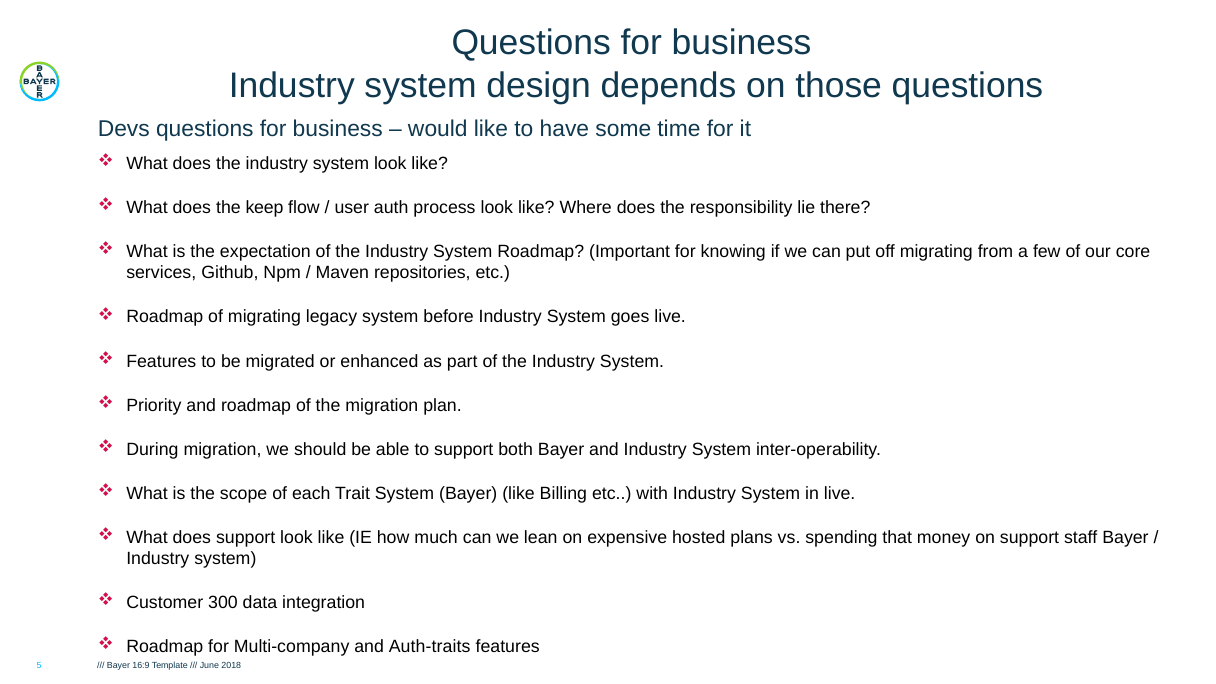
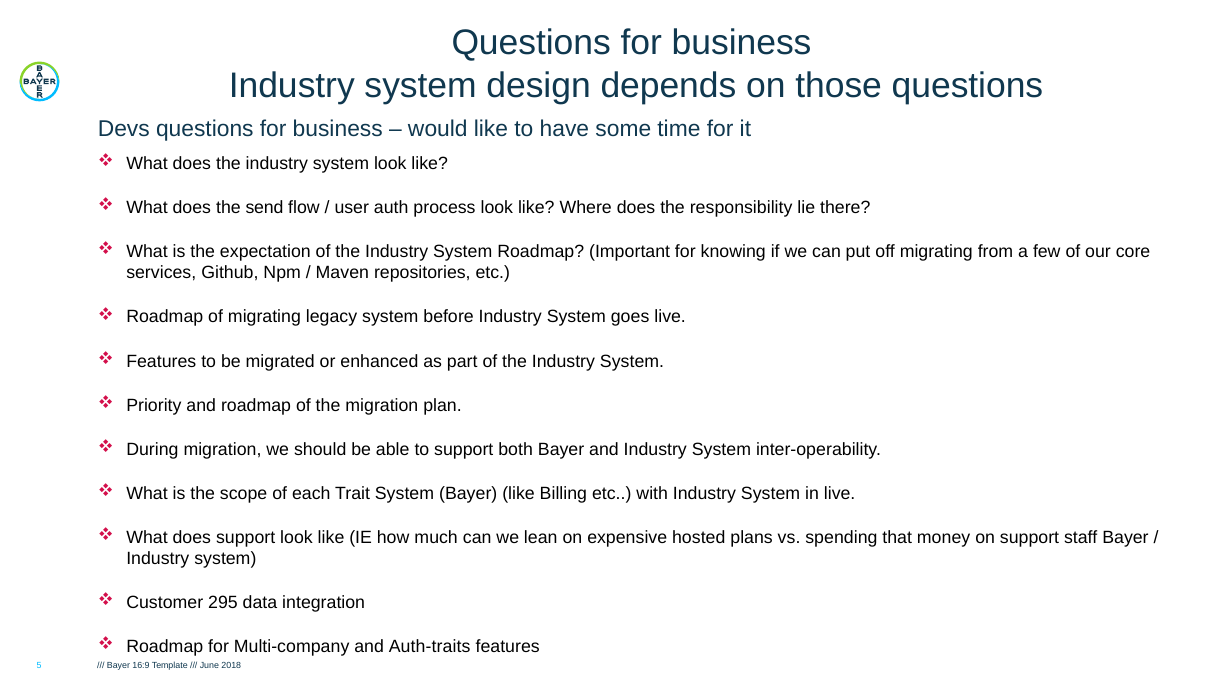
keep: keep -> send (265, 208)
300: 300 -> 295 (223, 603)
